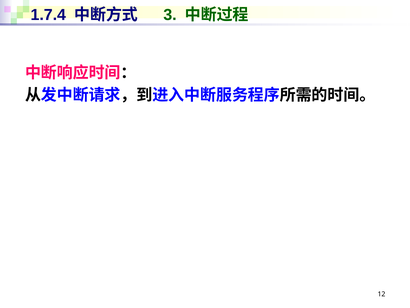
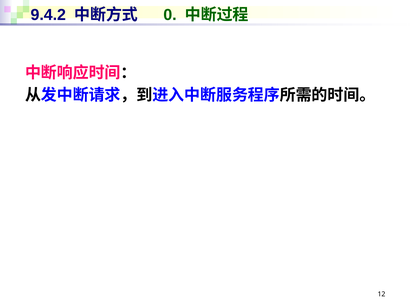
1.7.4: 1.7.4 -> 9.4.2 (48, 15)
3: 3 -> 0 (170, 15)
